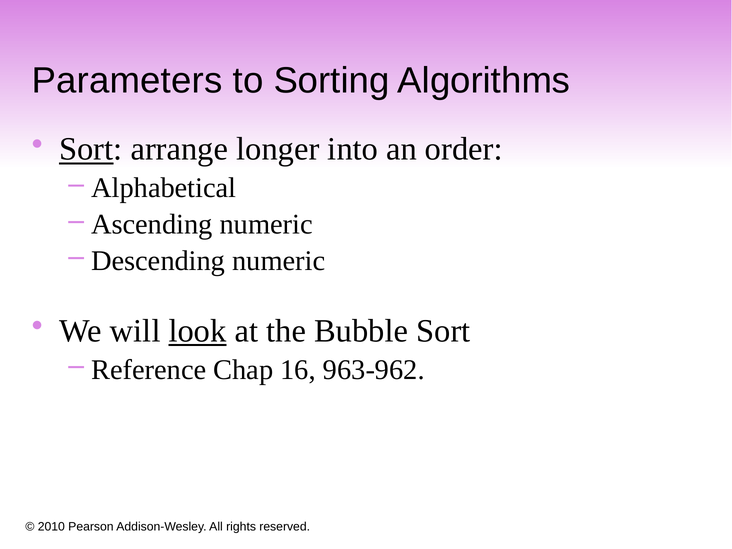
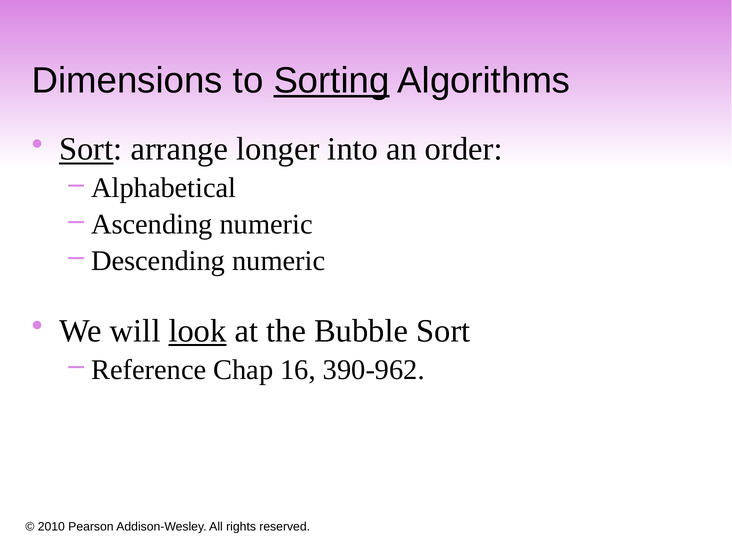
Parameters: Parameters -> Dimensions (127, 81)
Sorting underline: none -> present (331, 81)
963-962: 963-962 -> 390-962 (374, 370)
